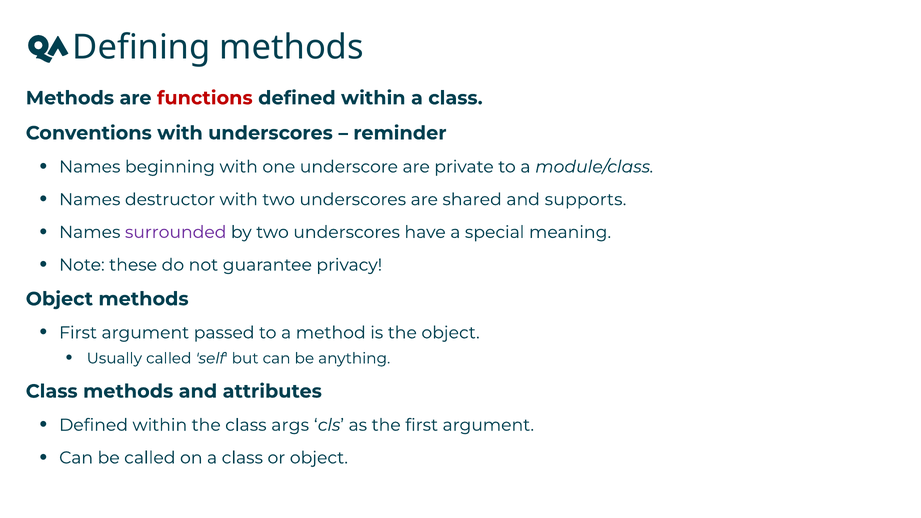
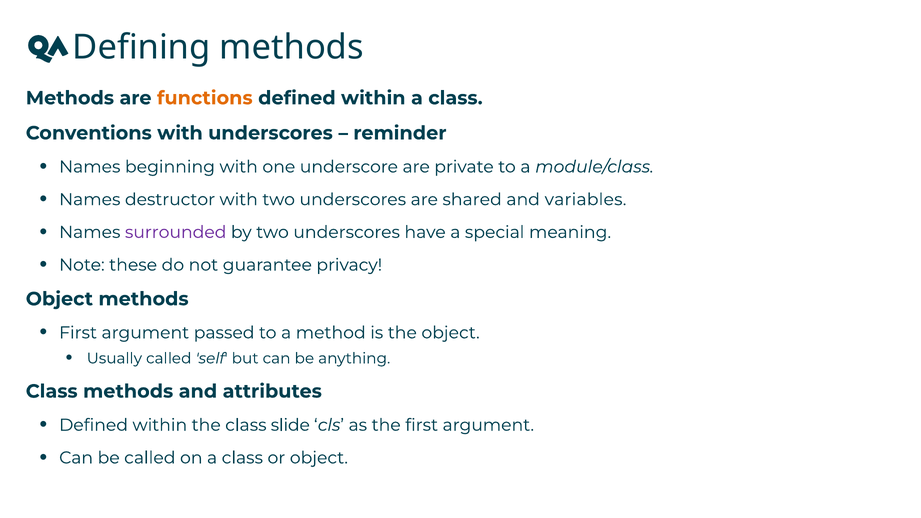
functions colour: red -> orange (205, 98)
supports: supports -> variables (586, 200)
args: args -> slide (290, 425)
